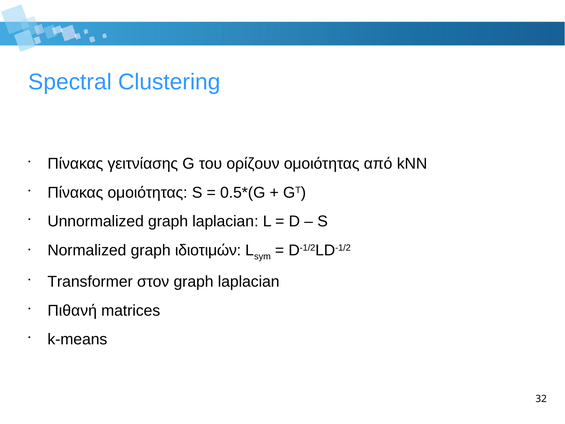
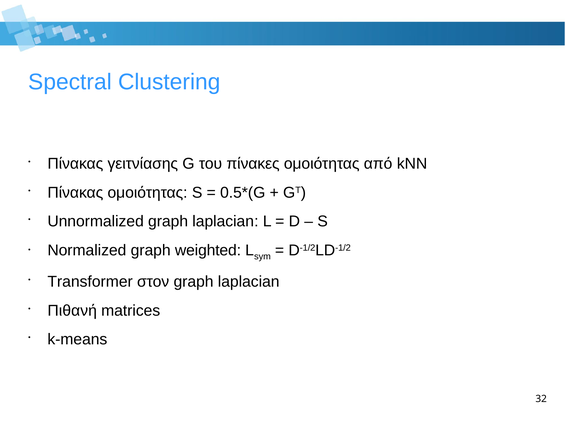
ορίζουν: ορίζουν -> πίνακες (253, 164)
ιδιοτιμών: ιδιοτιμών -> weighted (208, 250)
